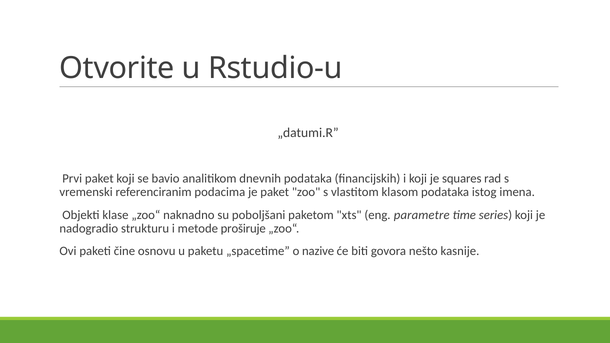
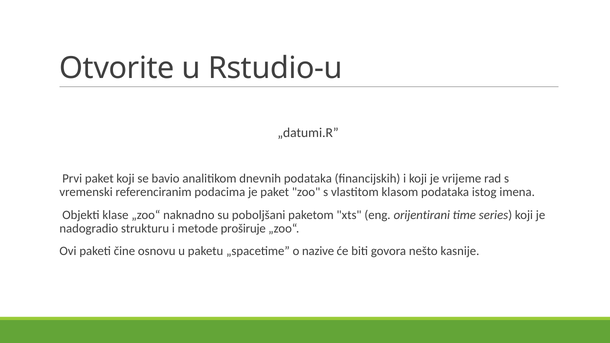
squares: squares -> vrijeme (462, 179)
parametre: parametre -> orijentirani (422, 215)
